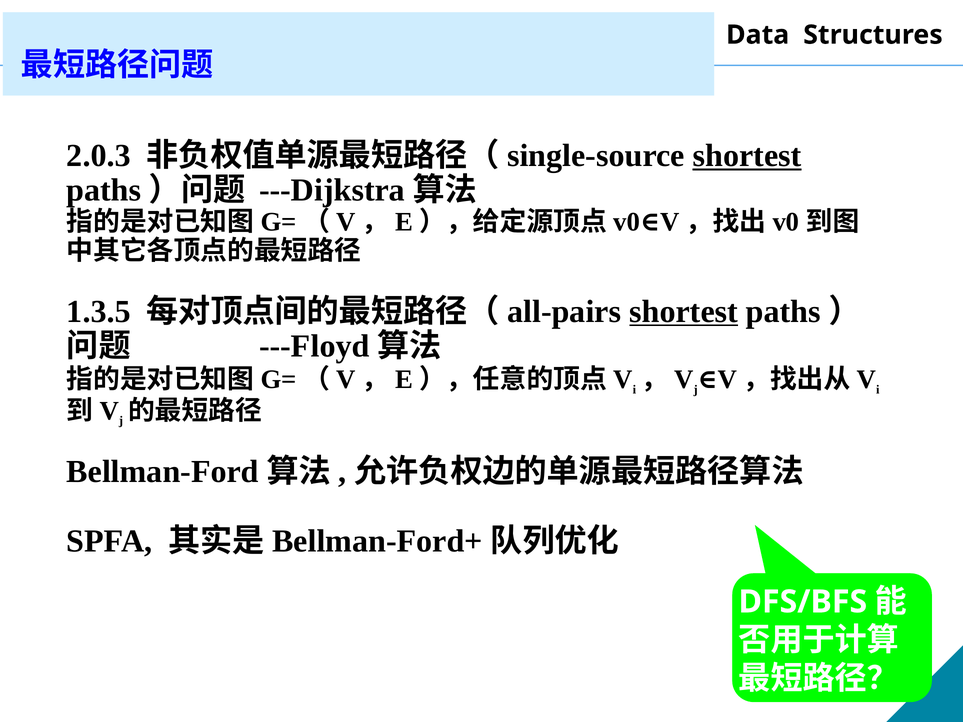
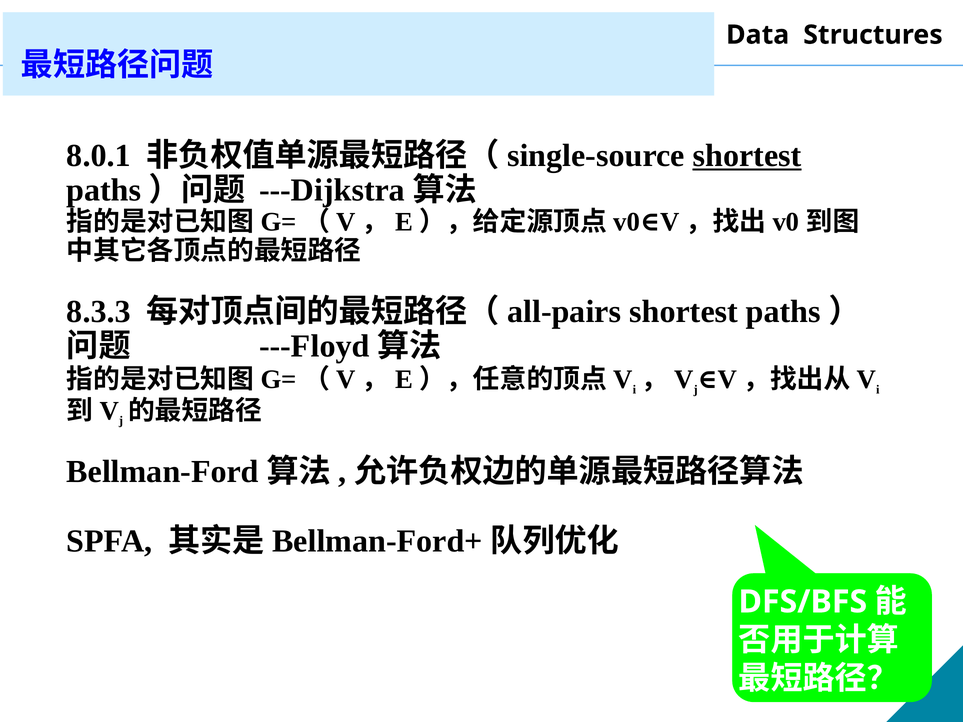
2.0.3: 2.0.3 -> 8.0.1 (99, 156)
1.3.5: 1.3.5 -> 8.3.3 (99, 312)
shortest underline: present -> none (684, 312)
